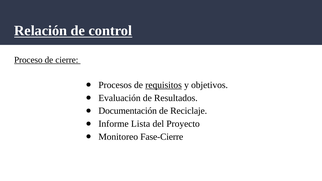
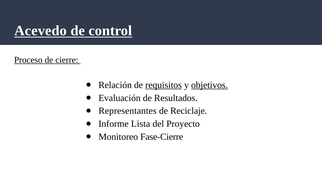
Relación: Relación -> Acevedo (41, 31)
Procesos: Procesos -> Relación (115, 85)
objetivos underline: none -> present (210, 85)
Documentación: Documentación -> Representantes (128, 111)
